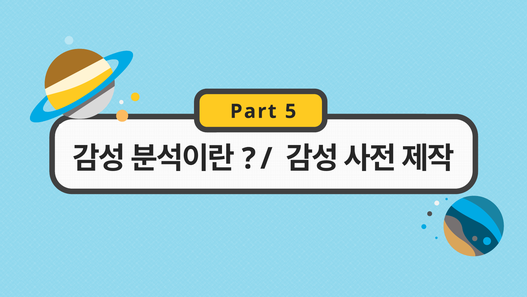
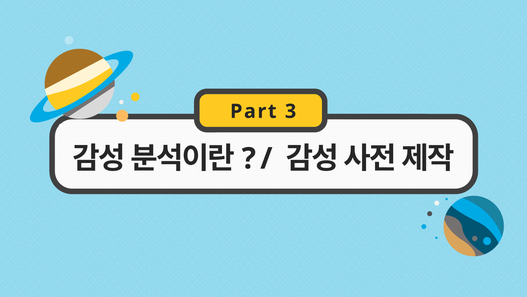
5: 5 -> 3 (291, 111)
